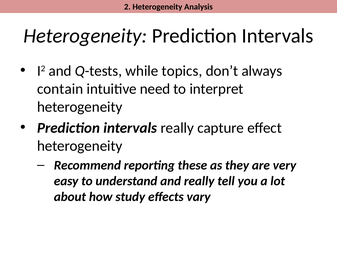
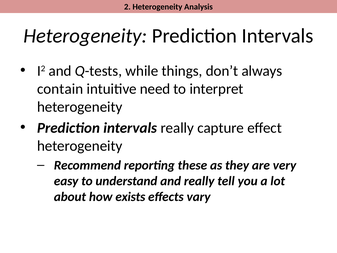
topics: topics -> things (182, 71)
study: study -> exists (130, 196)
